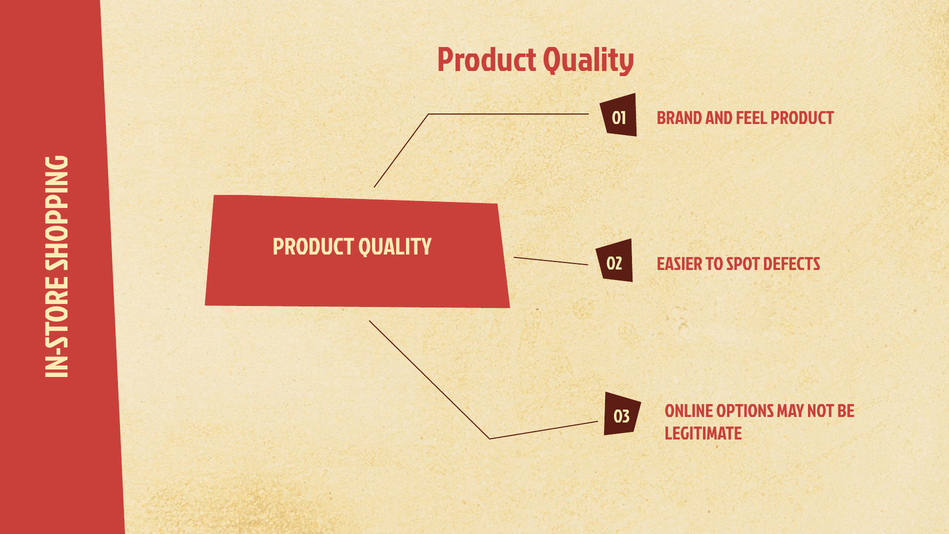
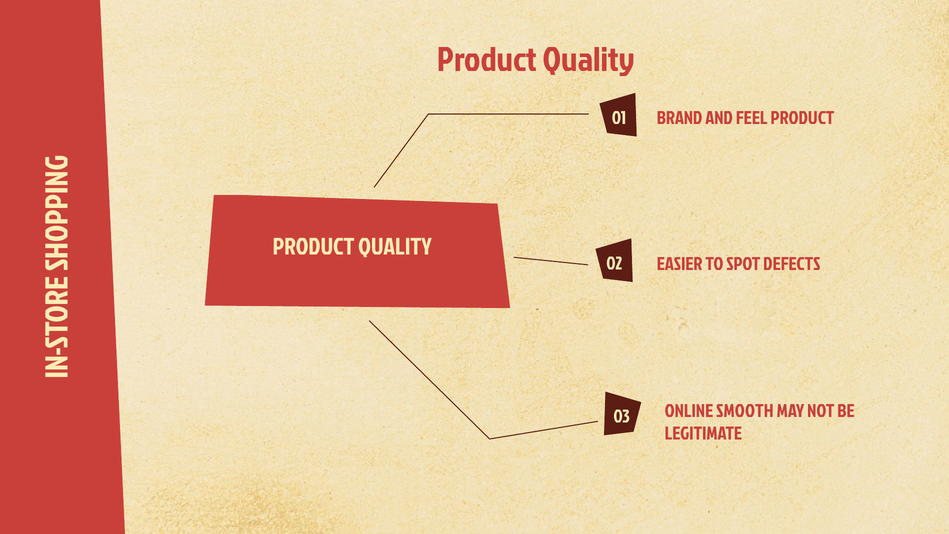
OPTIONS: OPTIONS -> SMOOTH (745, 411)
